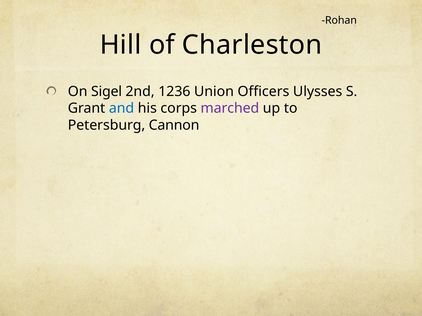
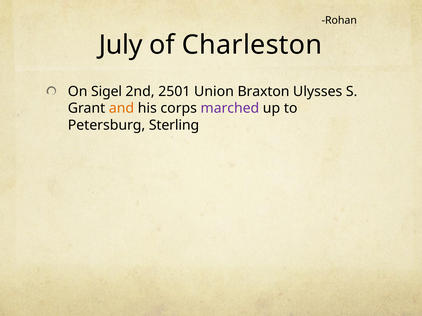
Hill: Hill -> July (121, 45)
1236: 1236 -> 2501 (174, 92)
Officers: Officers -> Braxton (264, 92)
and colour: blue -> orange (122, 108)
Cannon: Cannon -> Sterling (174, 125)
